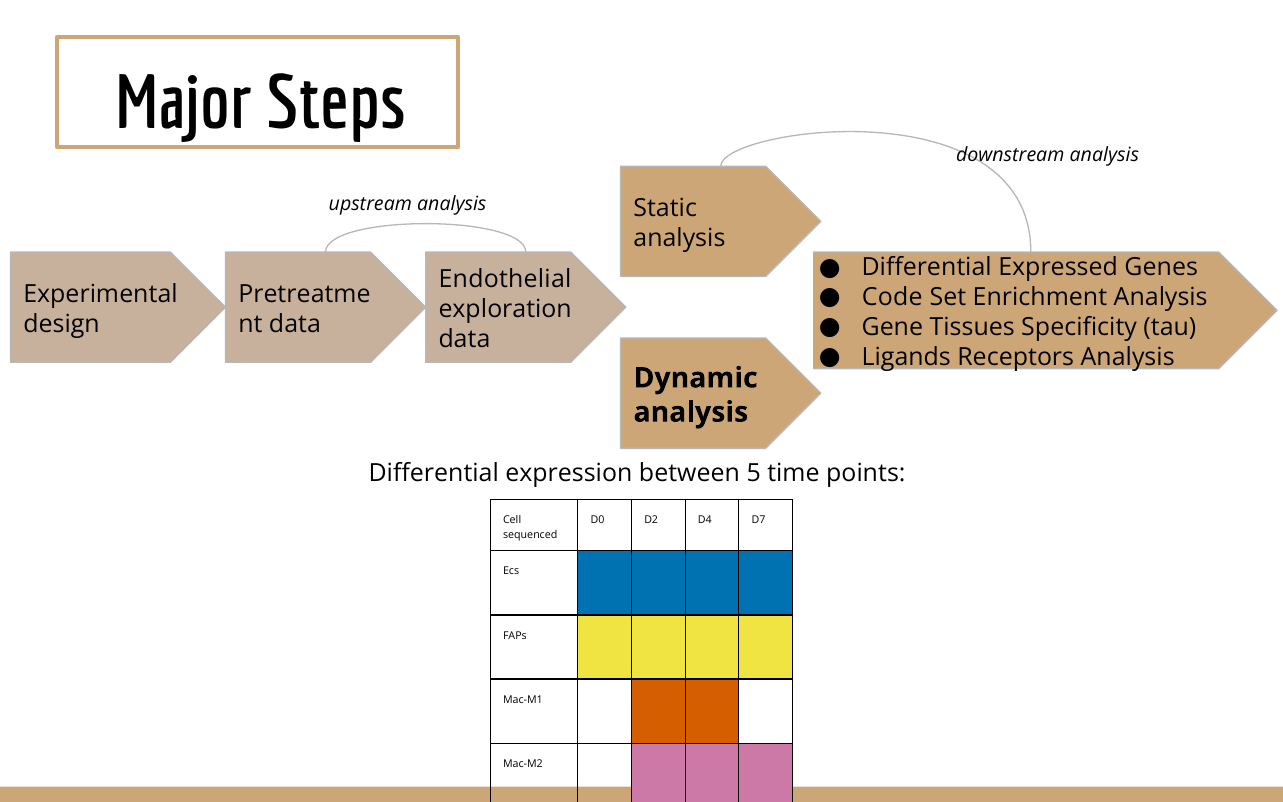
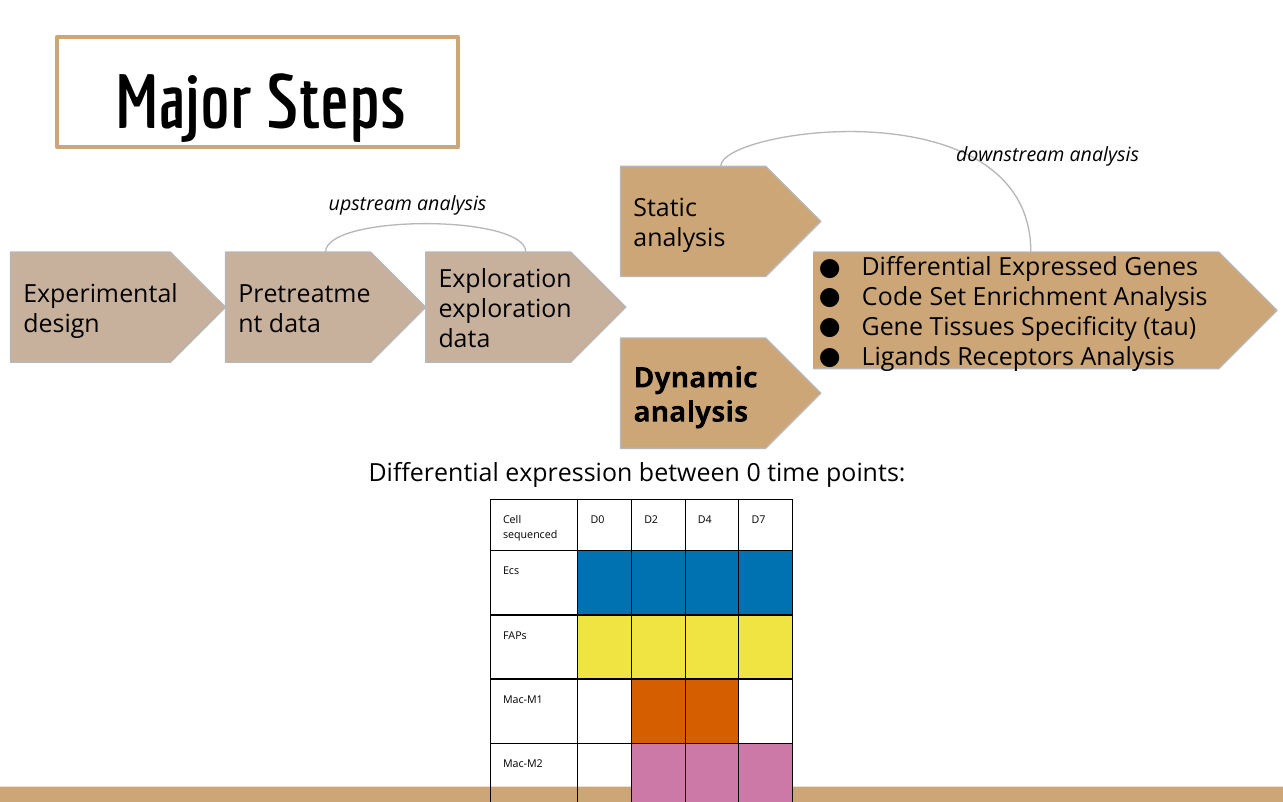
Endothelial: Endothelial -> Exploration (505, 279)
5: 5 -> 0 (754, 474)
